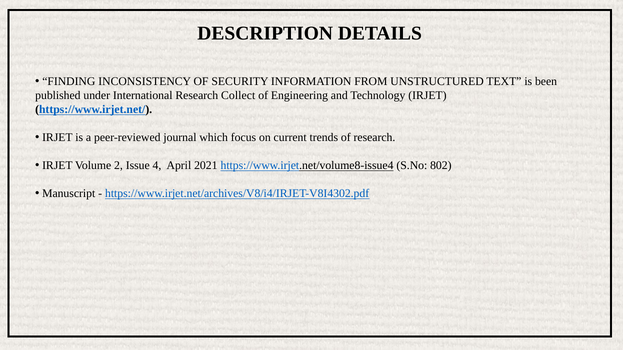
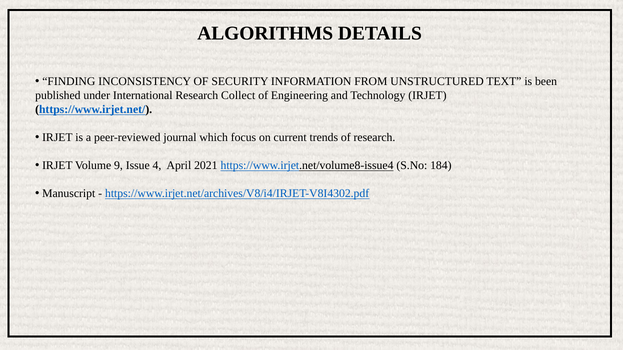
DESCRIPTION: DESCRIPTION -> ALGORITHMS (265, 34)
2: 2 -> 9 (118, 166)
802: 802 -> 184 (441, 166)
